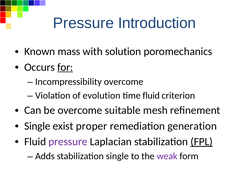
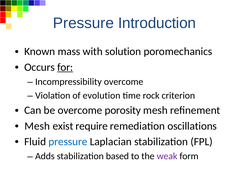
time fluid: fluid -> rock (151, 96)
suitable: suitable -> porosity (123, 111)
Single: Single -> Mesh (37, 126)
proper: proper -> require (92, 126)
generation: generation -> oscillations (192, 126)
pressure colour: purple -> blue (68, 142)
FPL underline: present -> none (202, 142)
stabilization single: single -> based (117, 157)
